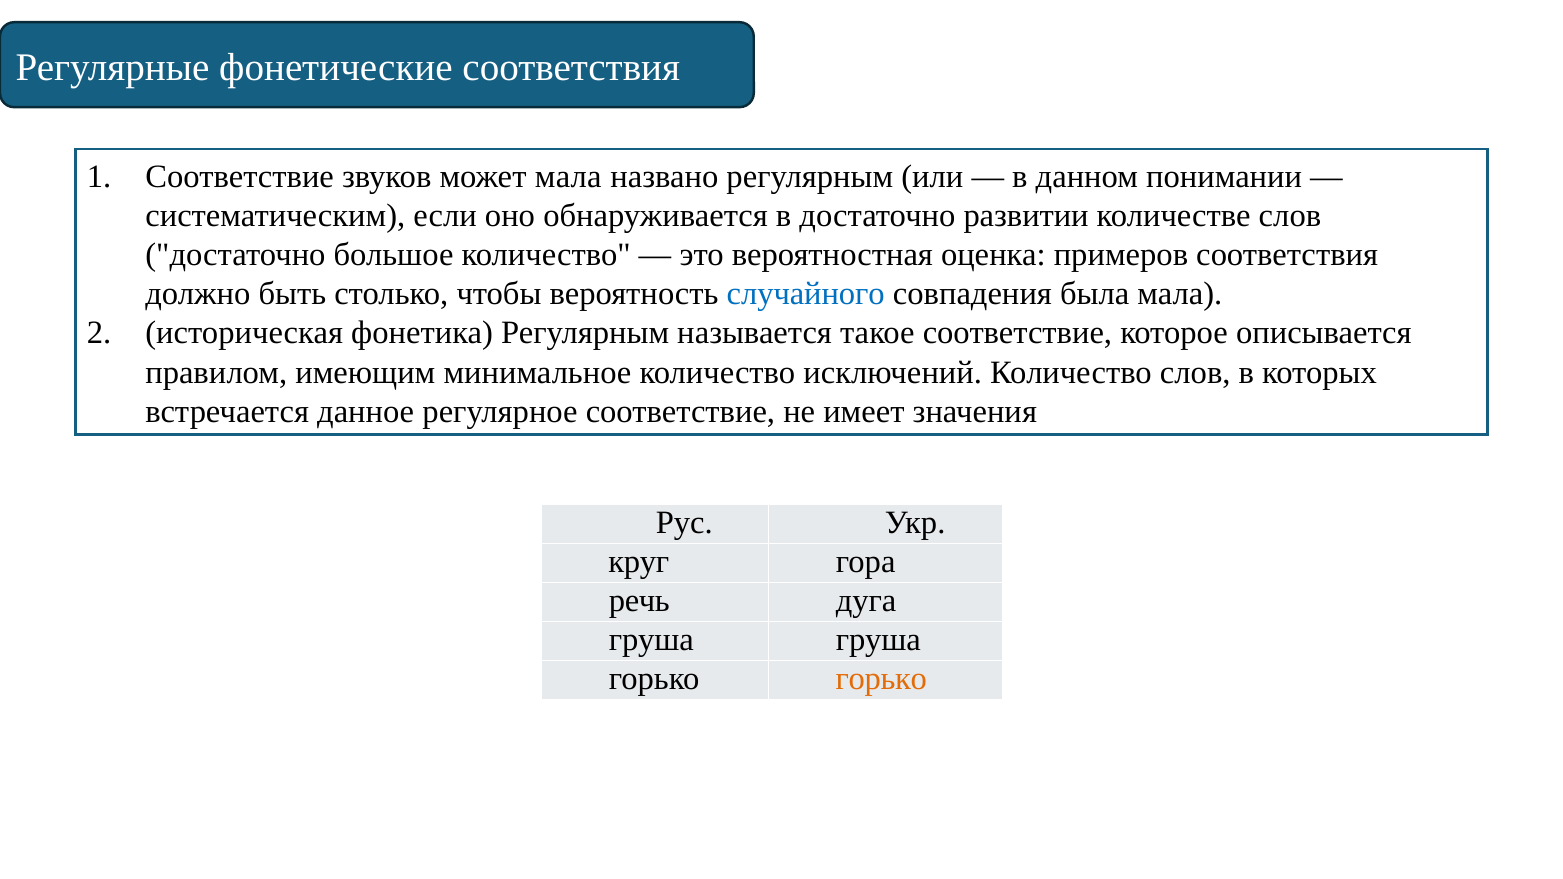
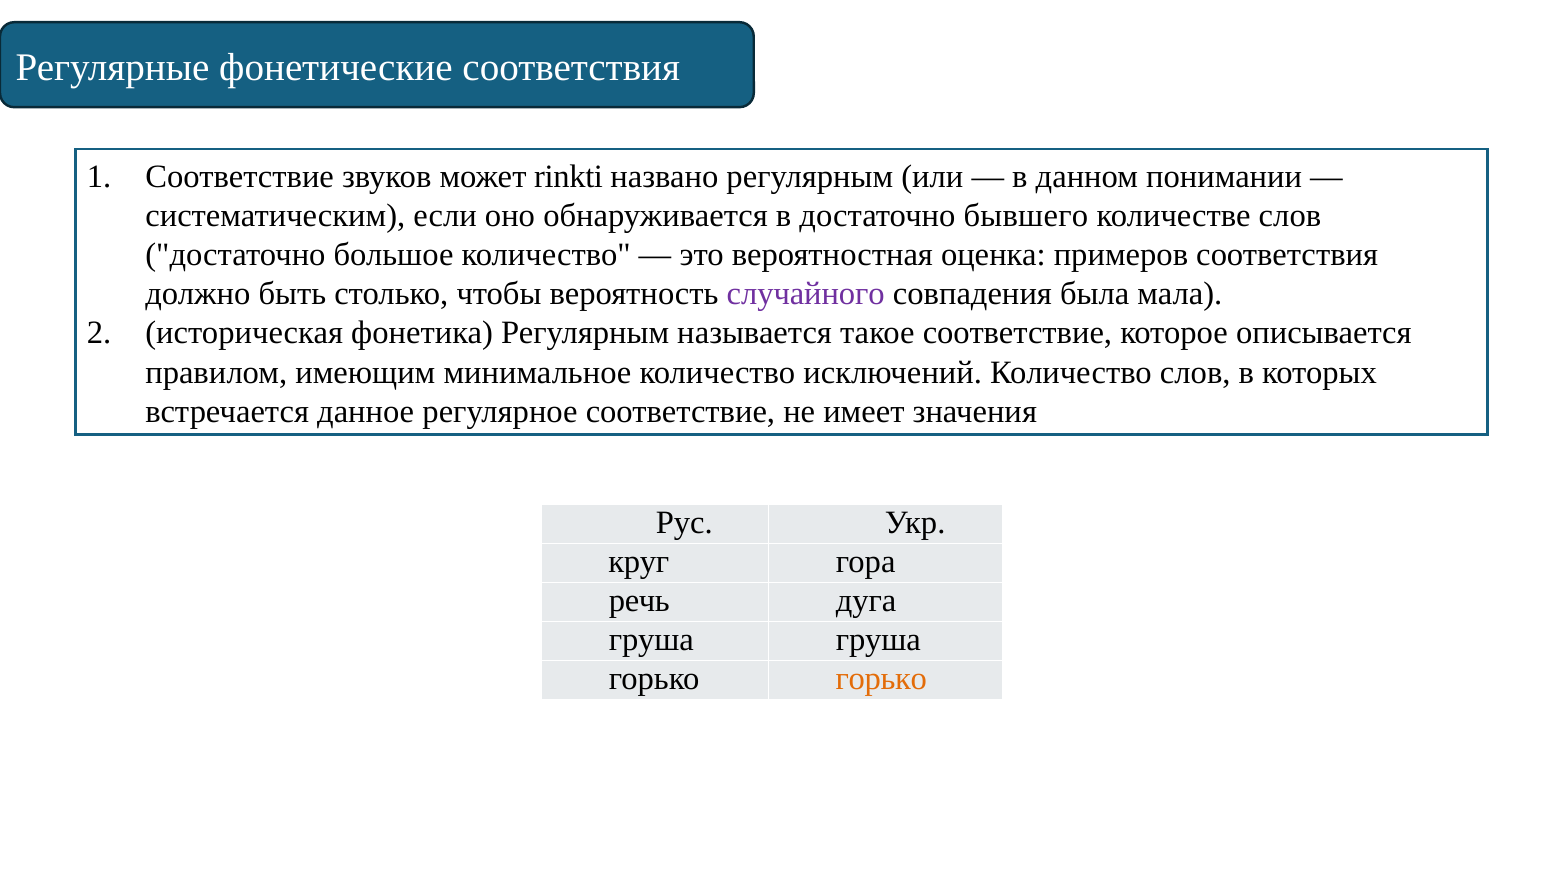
может мала: мала -> rinkti (569, 177)
развитии: развитии -> бывшего (1026, 216)
случайного colour: blue -> purple (806, 294)
